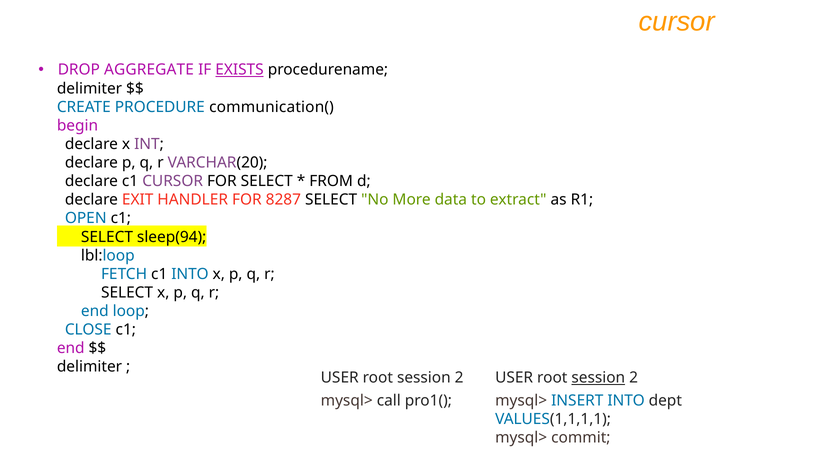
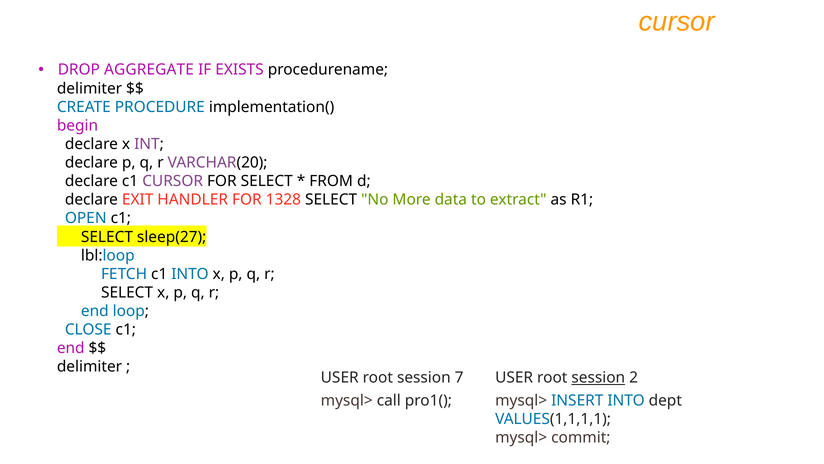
EXISTS underline: present -> none (240, 70)
communication(: communication( -> implementation( (272, 107)
8287: 8287 -> 1328 (283, 200)
sleep(94: sleep(94 -> sleep(27 (172, 237)
2: 2 -> 7 (459, 377)
